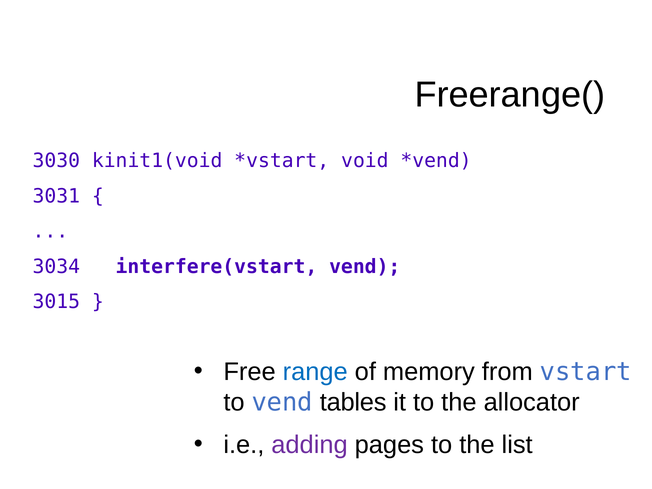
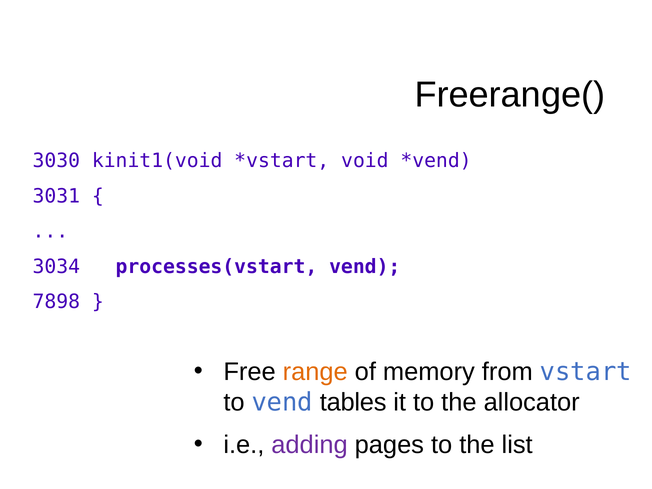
interfere(vstart: interfere(vstart -> processes(vstart (216, 267)
3015: 3015 -> 7898 (56, 302)
range colour: blue -> orange (315, 372)
